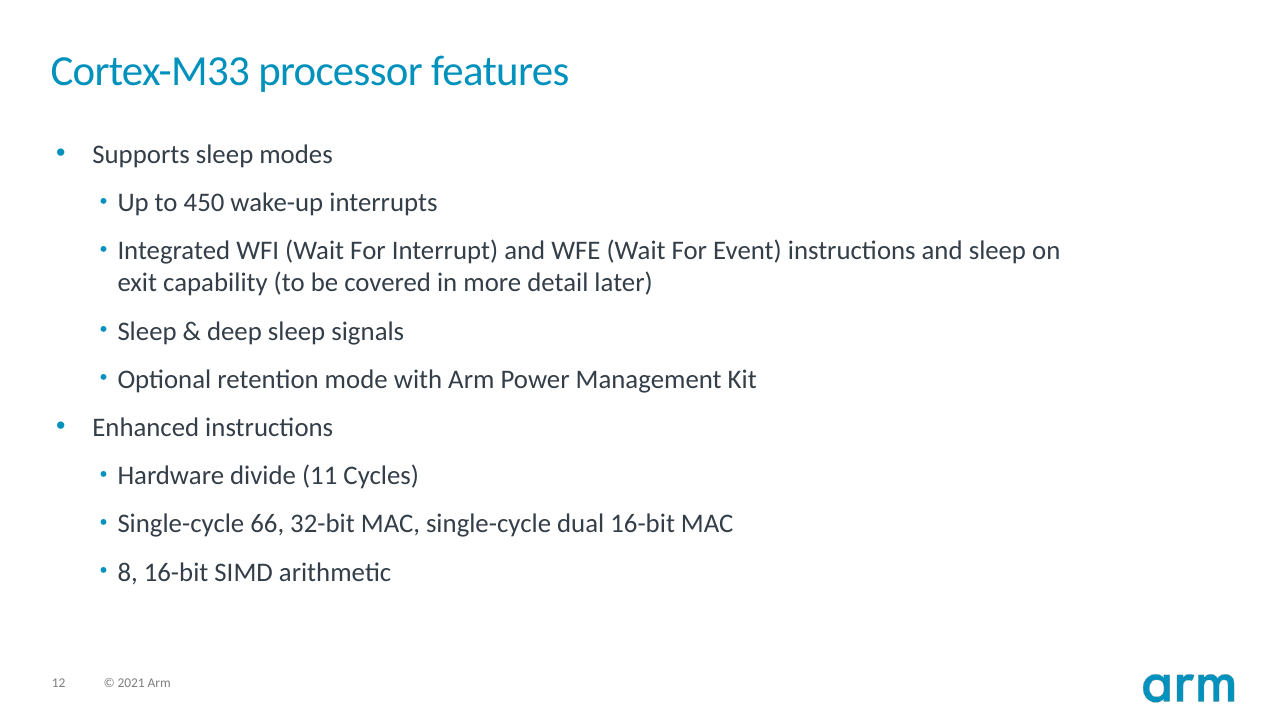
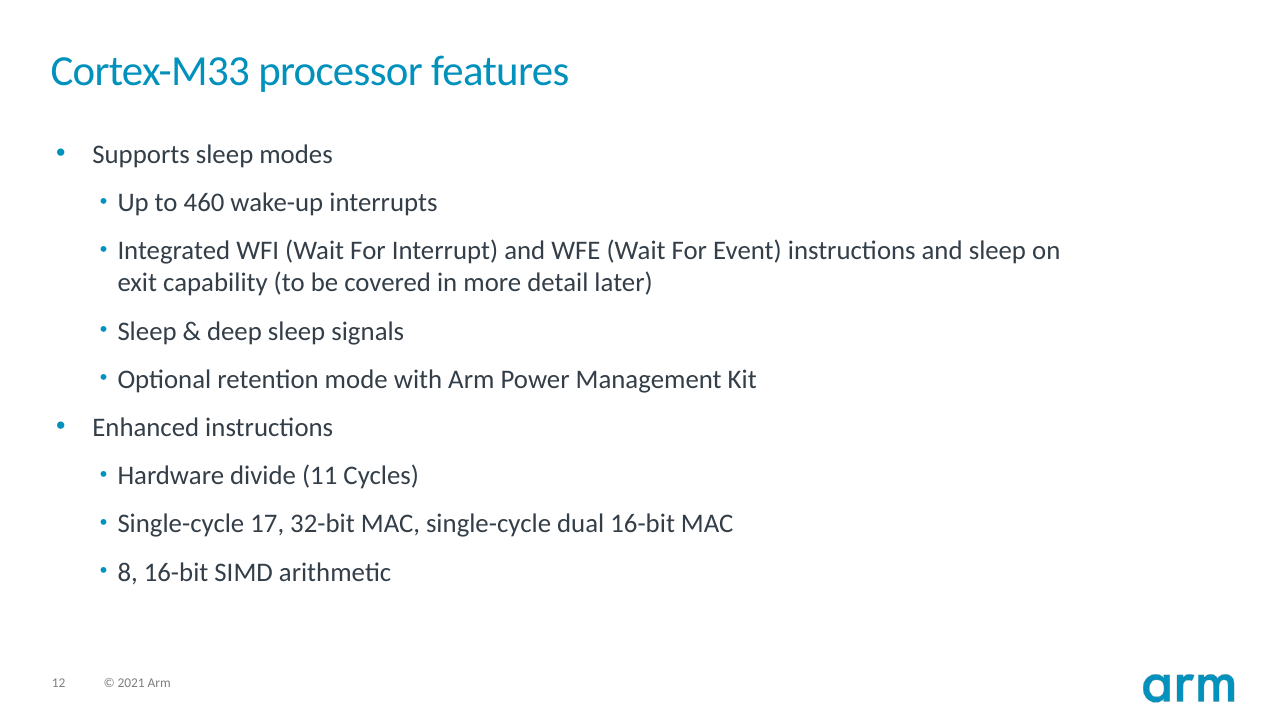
450: 450 -> 460 (204, 203)
66: 66 -> 17 (267, 524)
